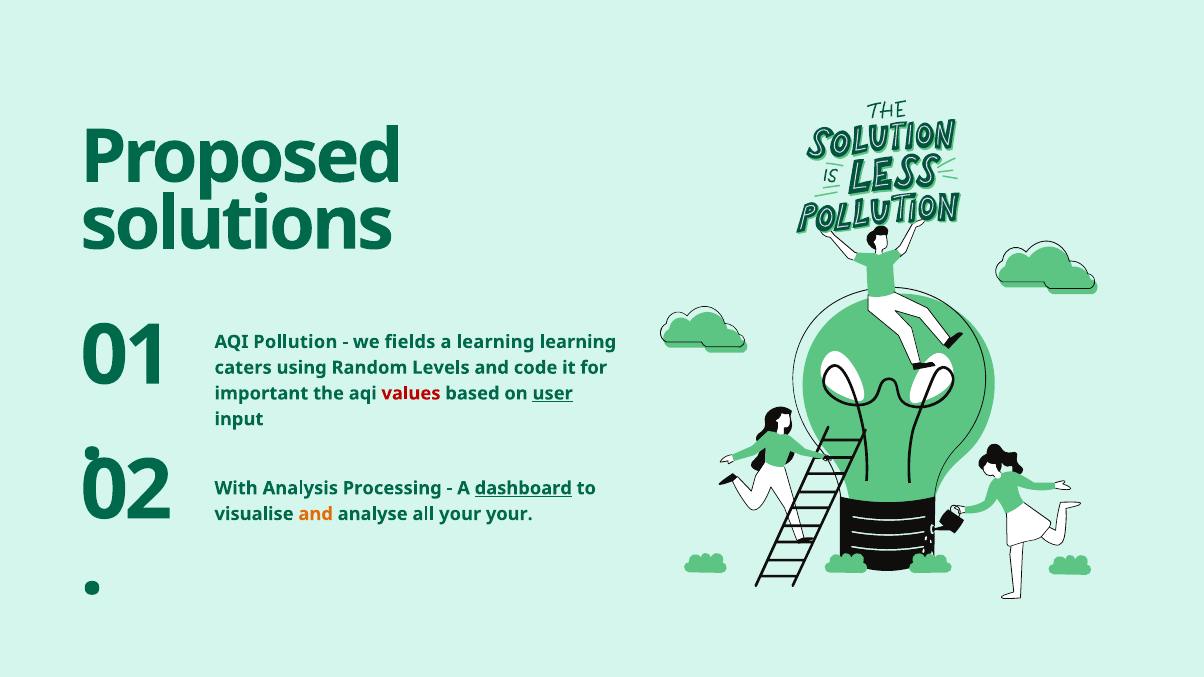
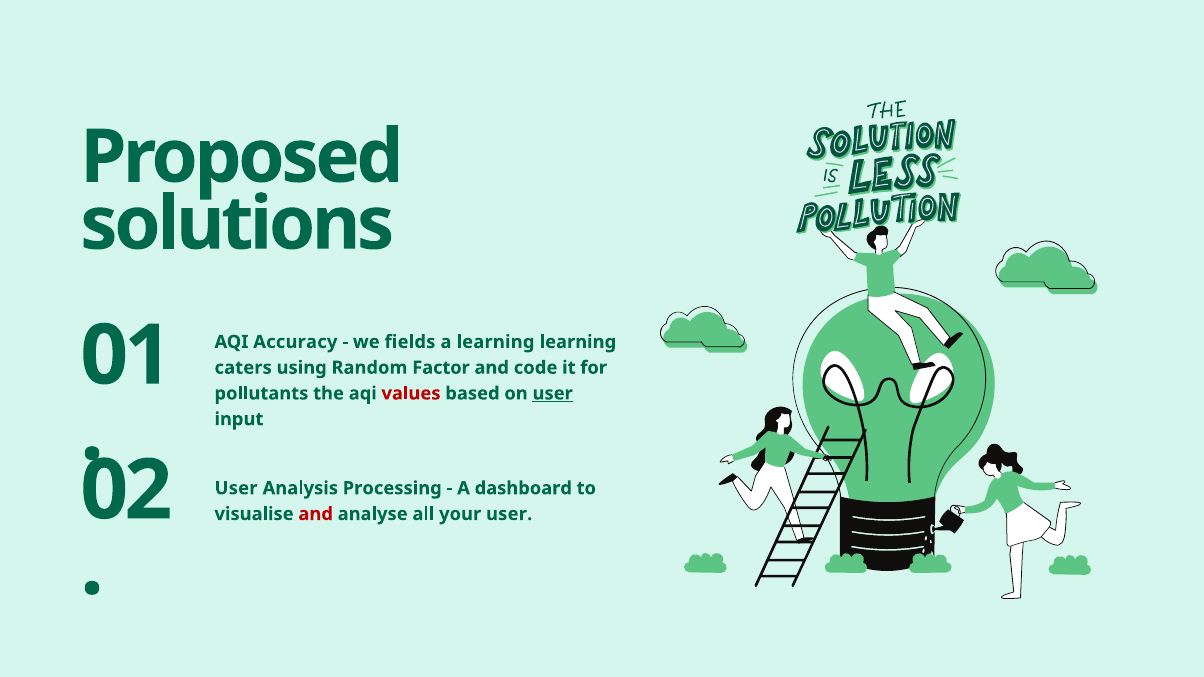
Pollution: Pollution -> Accuracy (295, 342)
Levels: Levels -> Factor (441, 368)
important: important -> pollutants (261, 394)
With: With -> User (236, 488)
dashboard underline: present -> none (523, 488)
and colour: orange -> red (316, 514)
your your: your -> user (509, 514)
